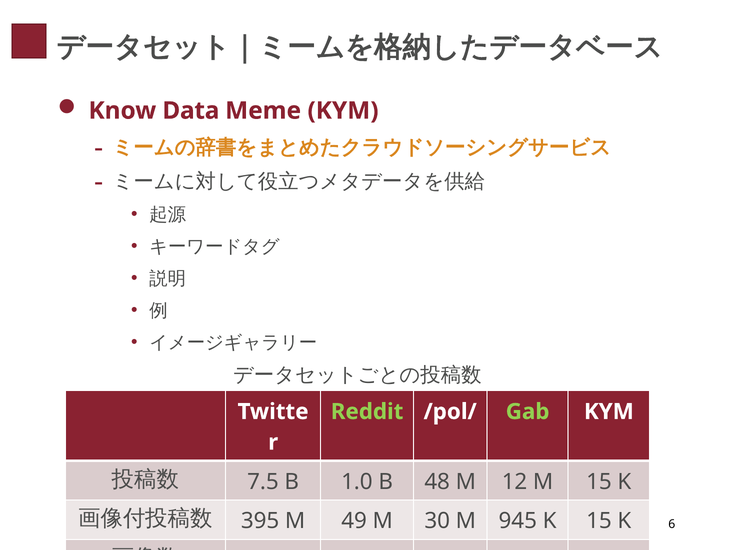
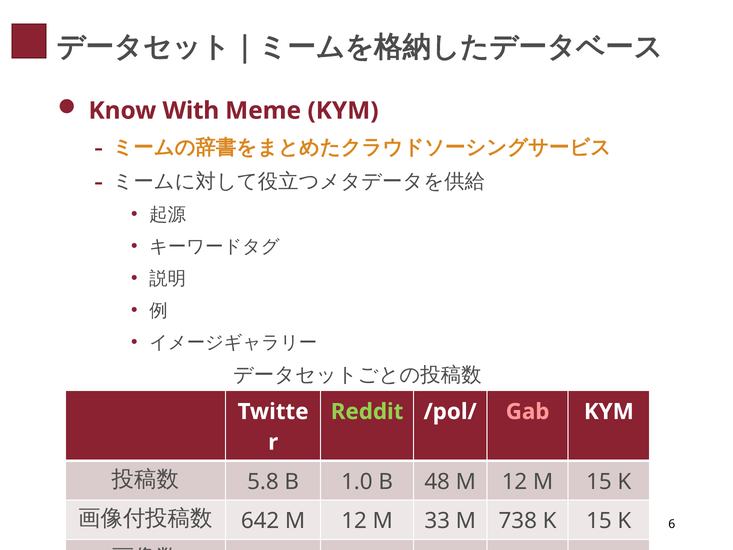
Data: Data -> With (191, 111)
Gab colour: light green -> pink (528, 411)
7.5: 7.5 -> 5.8 (263, 481)
395: 395 -> 642 (260, 521)
49: 49 -> 12 (354, 521)
30: 30 -> 33 (437, 521)
945: 945 -> 738 (518, 521)
